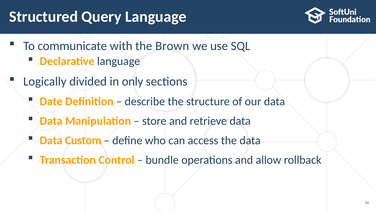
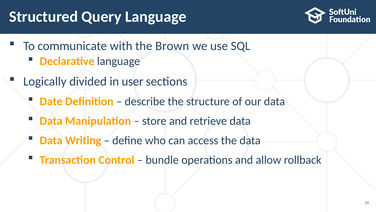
only: only -> user (133, 81)
Custom: Custom -> Writing (83, 140)
